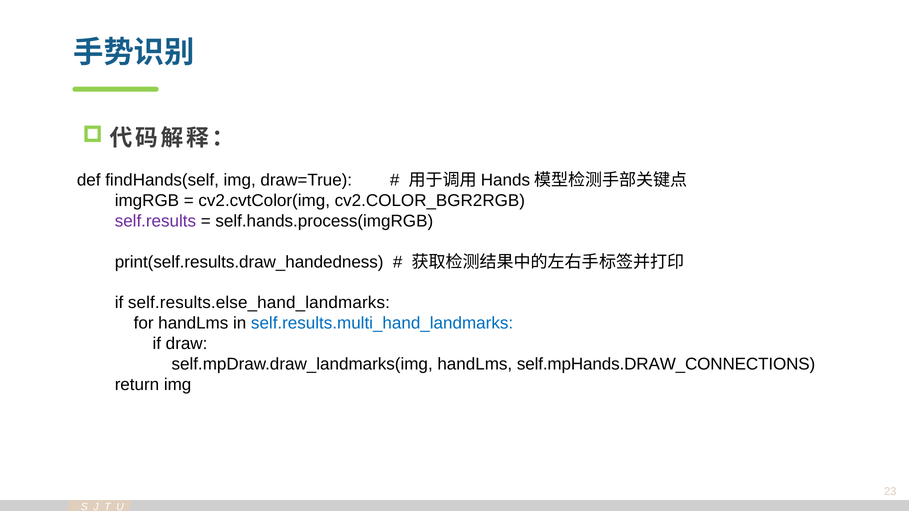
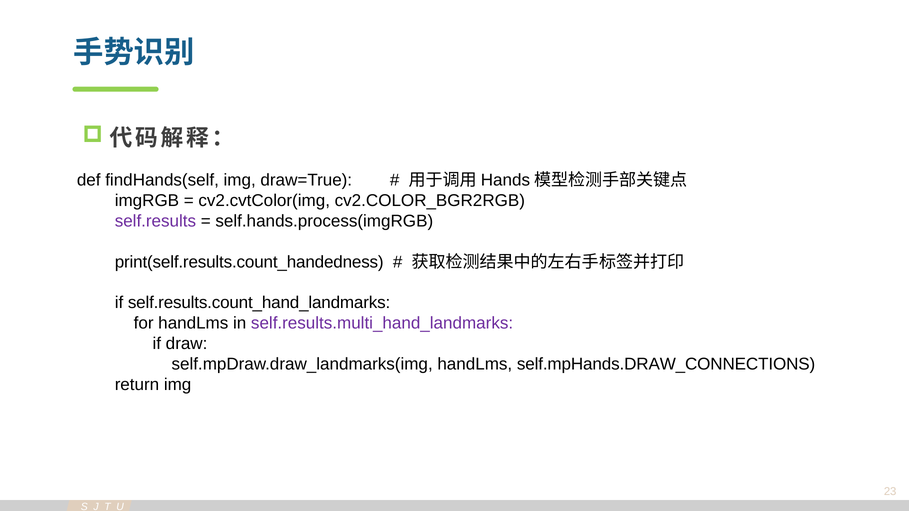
print(self.results.draw_handedness: print(self.results.draw_handedness -> print(self.results.count_handedness (249, 262)
self.results.else_hand_landmarks: self.results.else_hand_landmarks -> self.results.count_hand_landmarks (259, 303)
self.results.multi_hand_landmarks colour: blue -> purple (382, 323)
